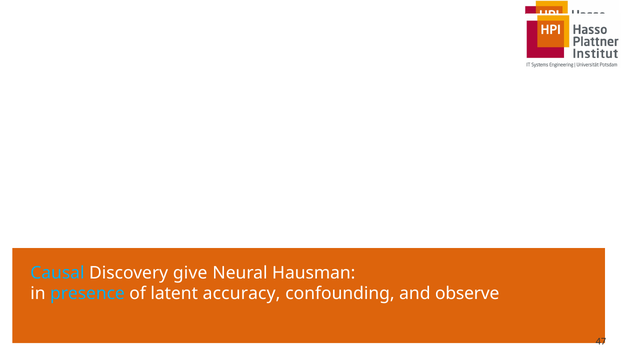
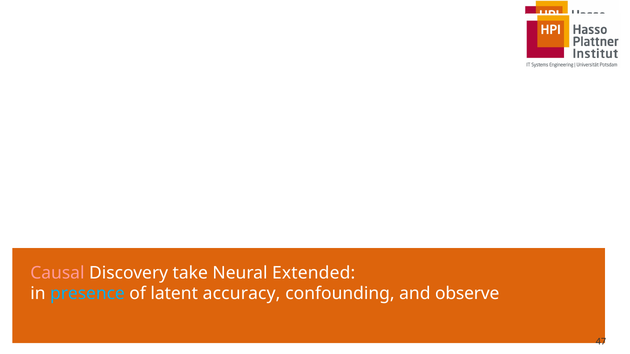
Causal colour: light blue -> pink (57, 273)
give: give -> take (190, 273)
Hausman: Hausman -> Extended (314, 273)
